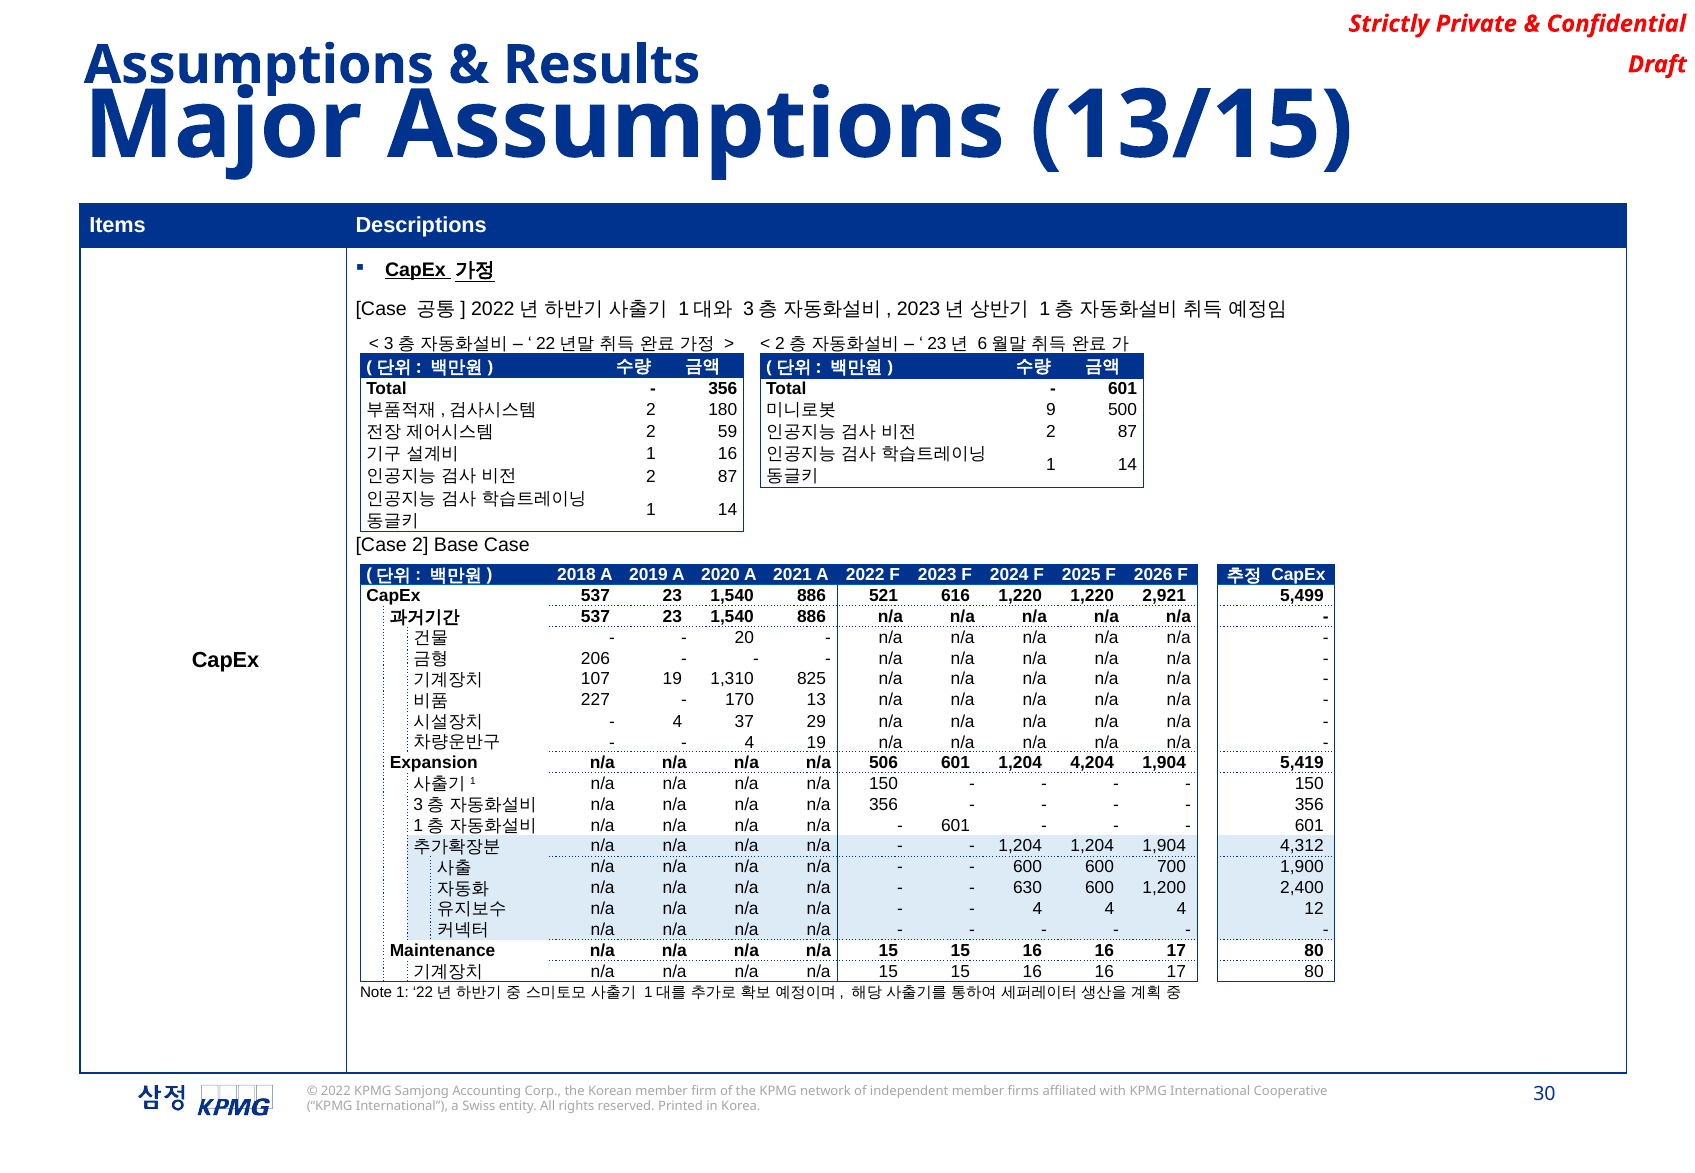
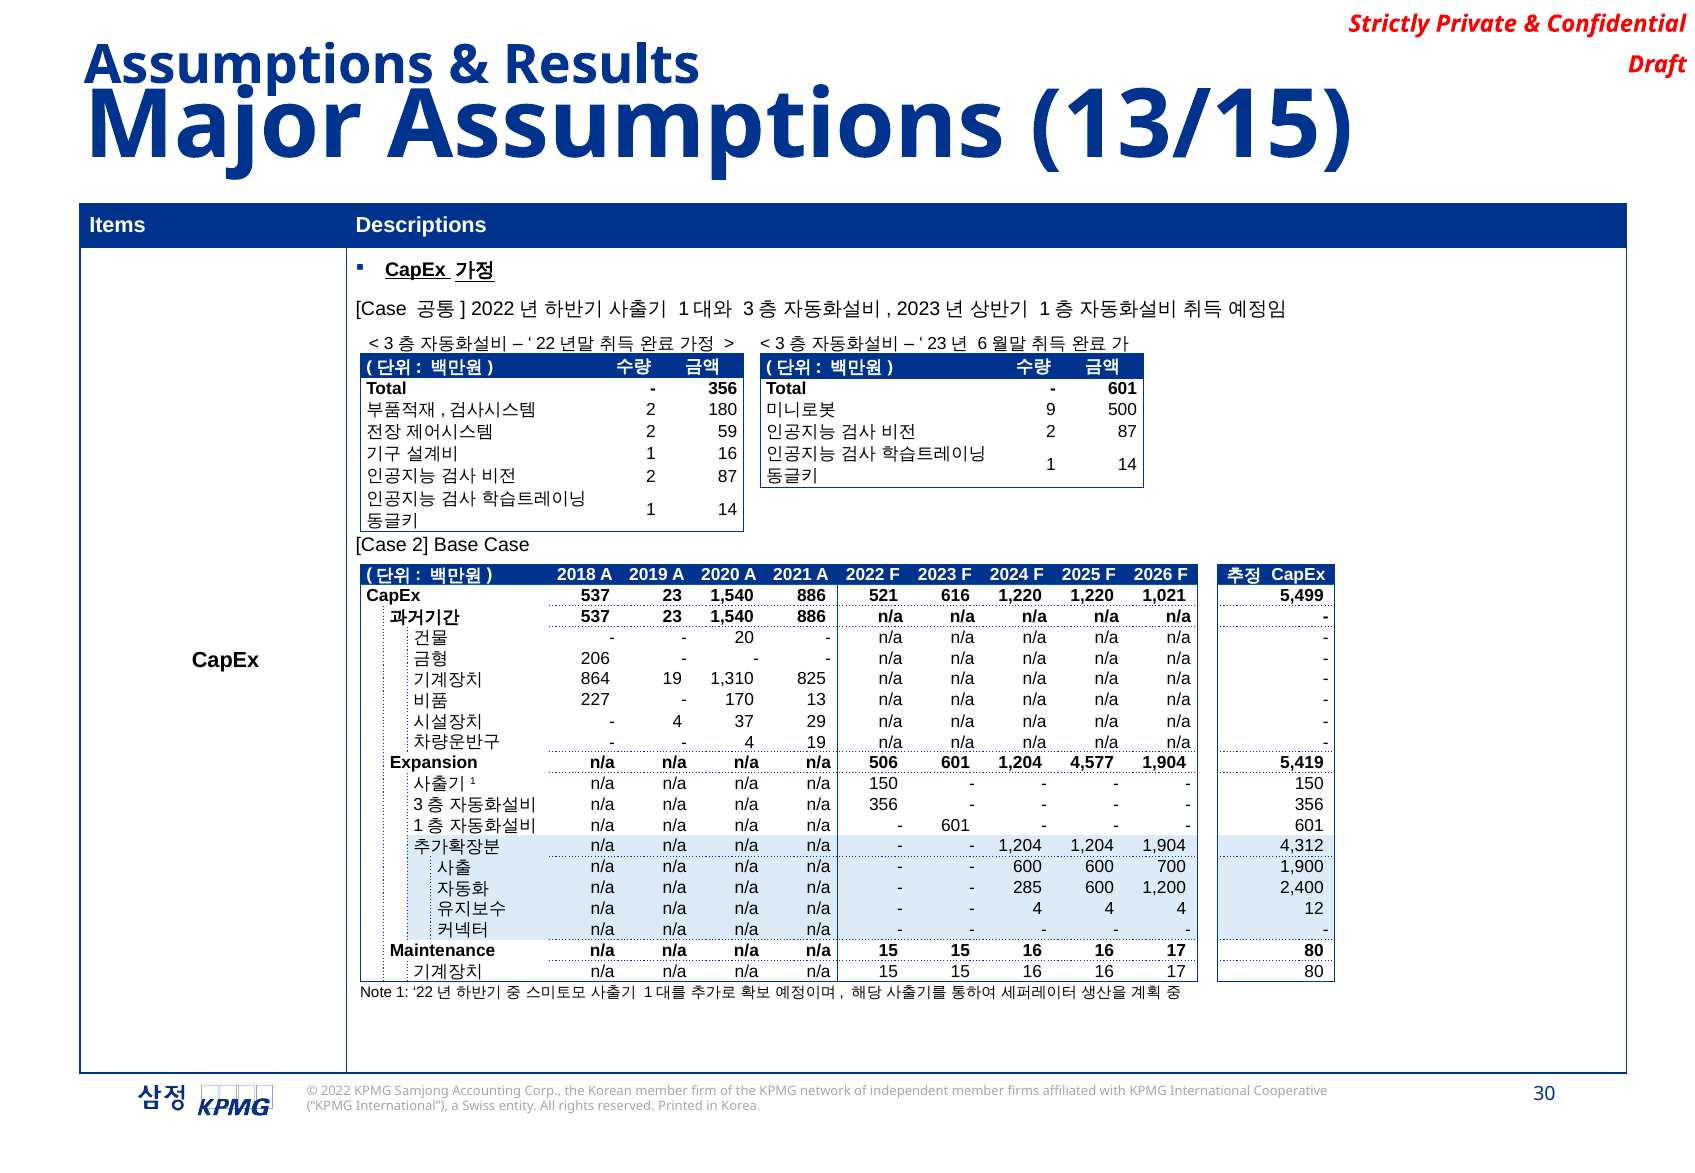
2: 2 -> 3 (780, 344)
2,921: 2,921 -> 1,021 (1164, 596)
107: 107 -> 864 (595, 679)
4,204: 4,204 -> 4,577 (1092, 763)
630: 630 -> 285 (1028, 888)
